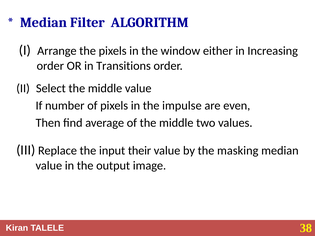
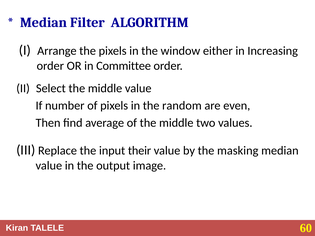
Transitions: Transitions -> Committee (124, 66)
impulse: impulse -> random (182, 106)
38: 38 -> 60 (306, 228)
